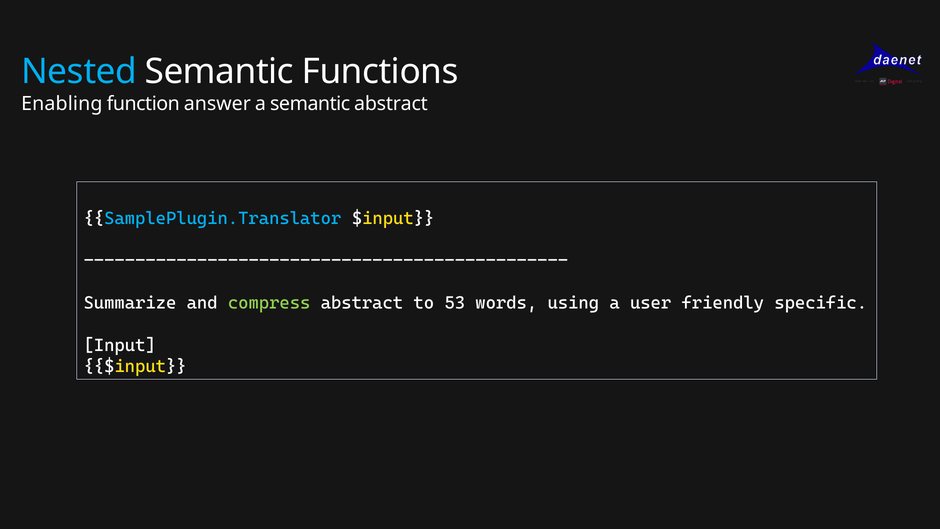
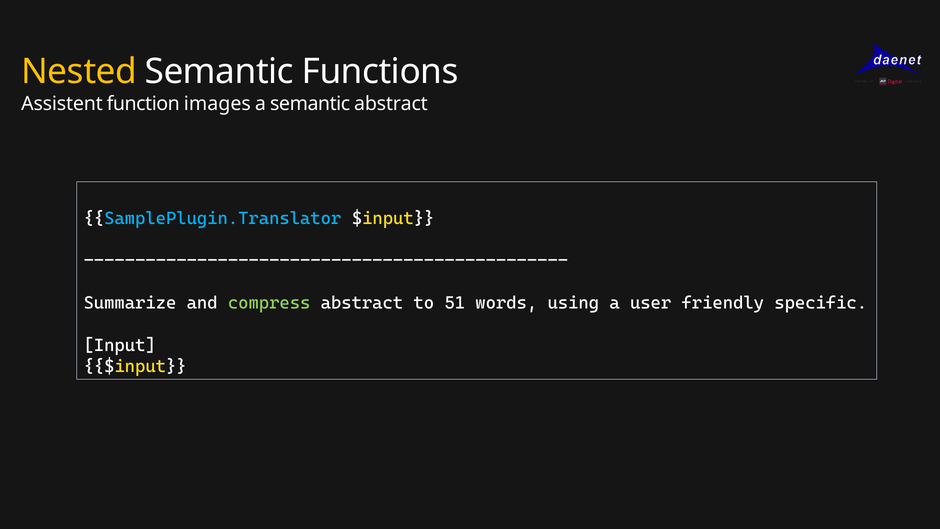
Nested colour: light blue -> yellow (79, 72)
Enabling: Enabling -> Assistent (62, 104)
answer: answer -> images (217, 104)
53: 53 -> 51 (455, 303)
